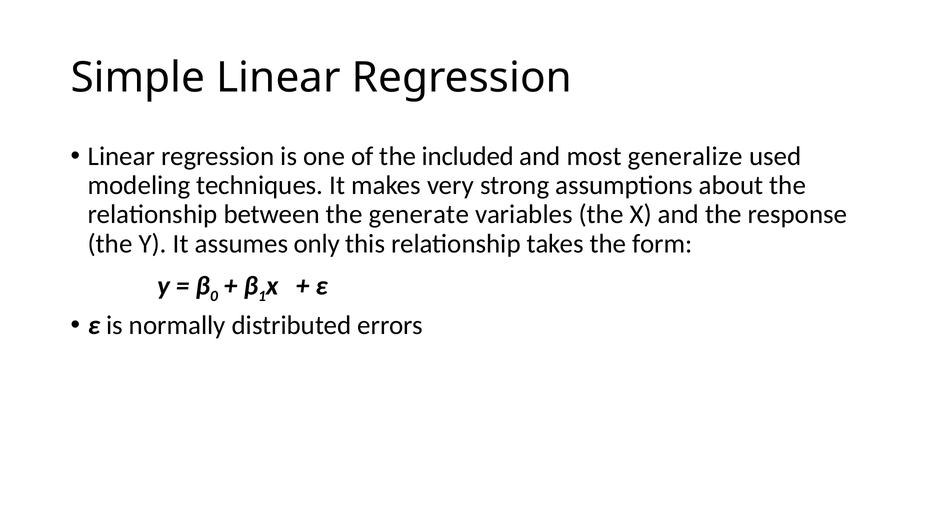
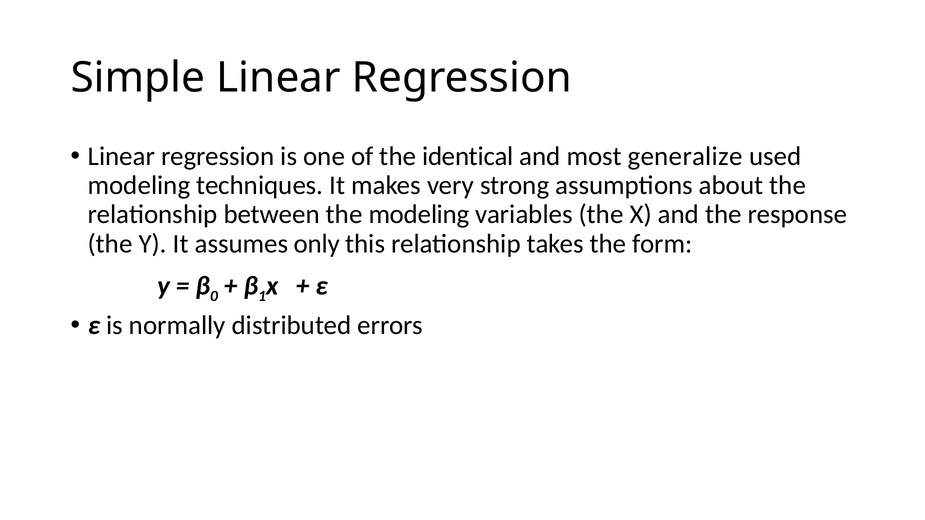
included: included -> identical (468, 156)
the generate: generate -> modeling (419, 215)
